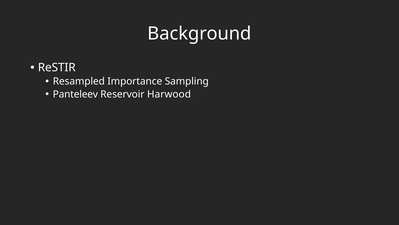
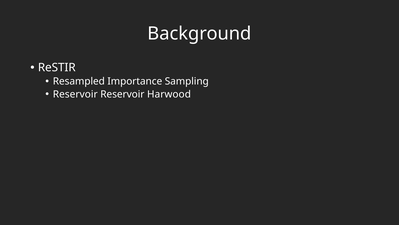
Panteleev: Panteleev -> Reservoir (75, 94)
